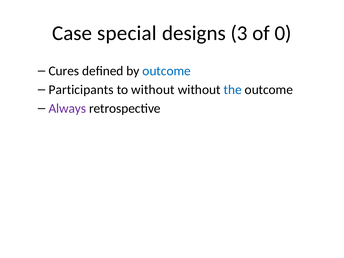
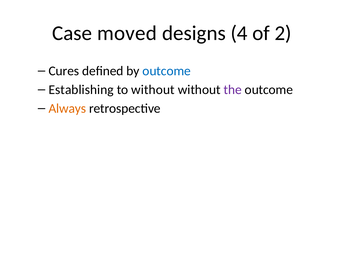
special: special -> moved (127, 33)
3: 3 -> 4 (239, 33)
0: 0 -> 2 (283, 33)
Participants: Participants -> Establishing (81, 90)
the colour: blue -> purple (233, 90)
Always colour: purple -> orange (67, 108)
